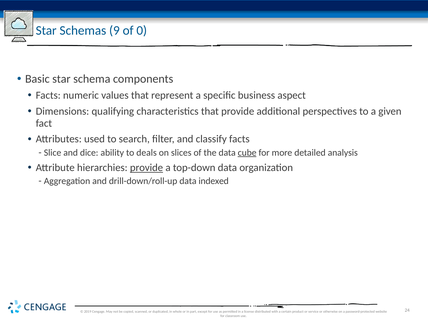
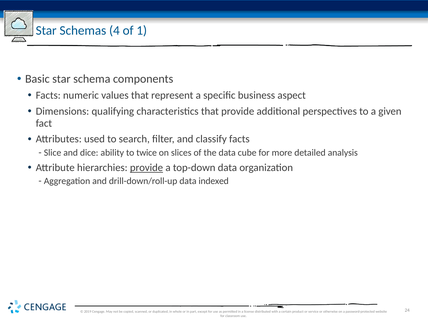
9: 9 -> 4 (114, 31)
0: 0 -> 1 (142, 31)
deals: deals -> twice (147, 153)
cube underline: present -> none (247, 153)
